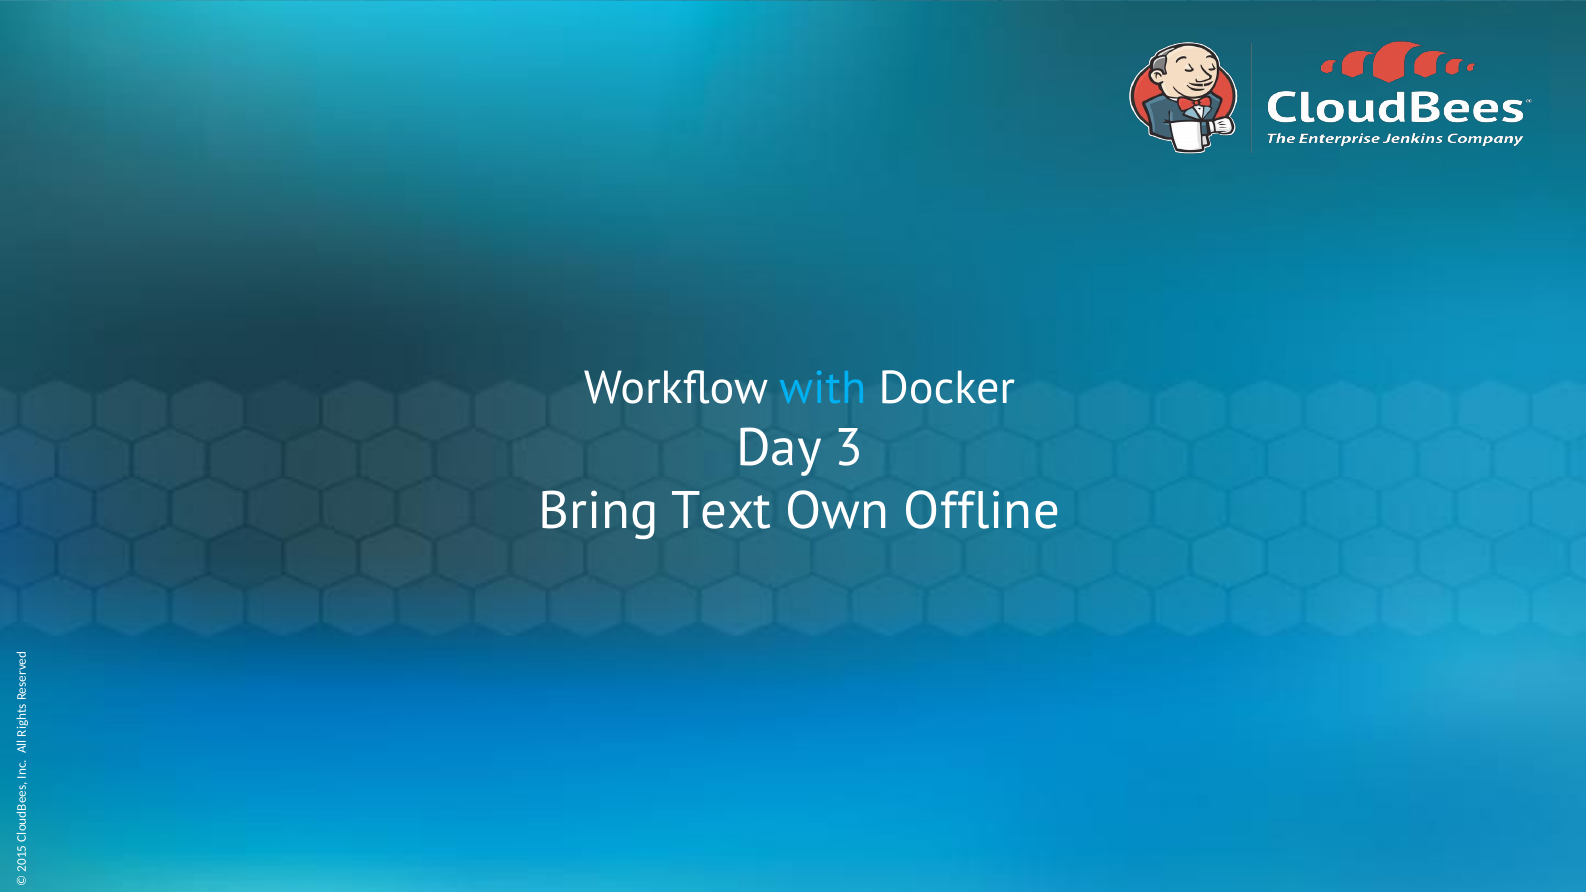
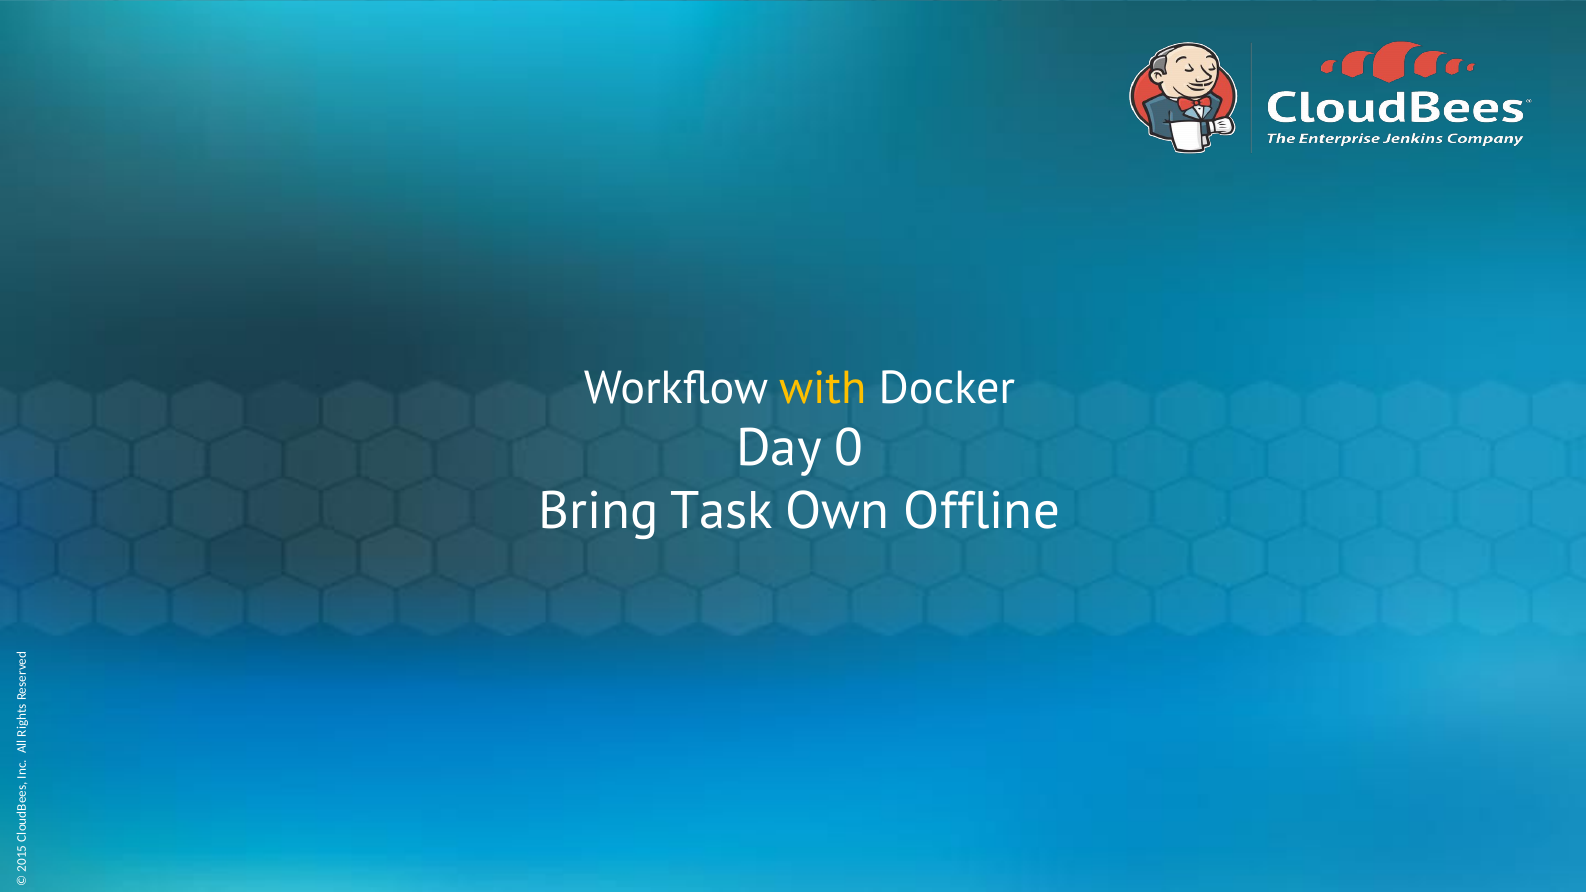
with colour: light blue -> yellow (823, 388)
Day 3: 3 -> 0 (848, 448)
Text: Text -> Task (722, 511)
